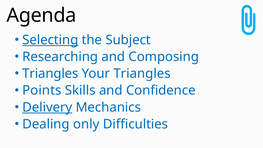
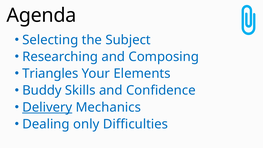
Selecting underline: present -> none (50, 40)
Your Triangles: Triangles -> Elements (142, 74)
Points: Points -> Buddy (42, 90)
